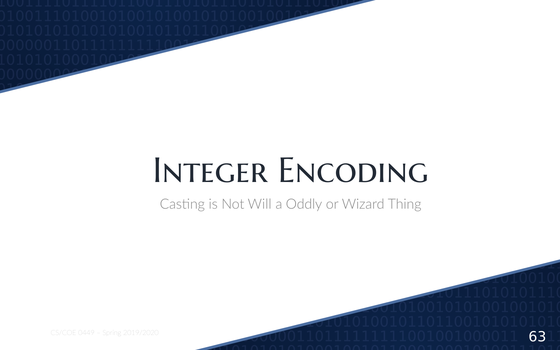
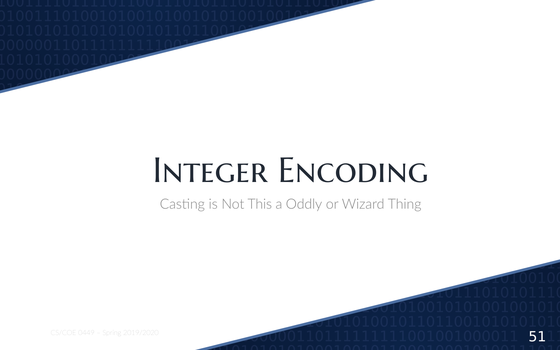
Will: Will -> This (260, 204)
63: 63 -> 51 (537, 337)
